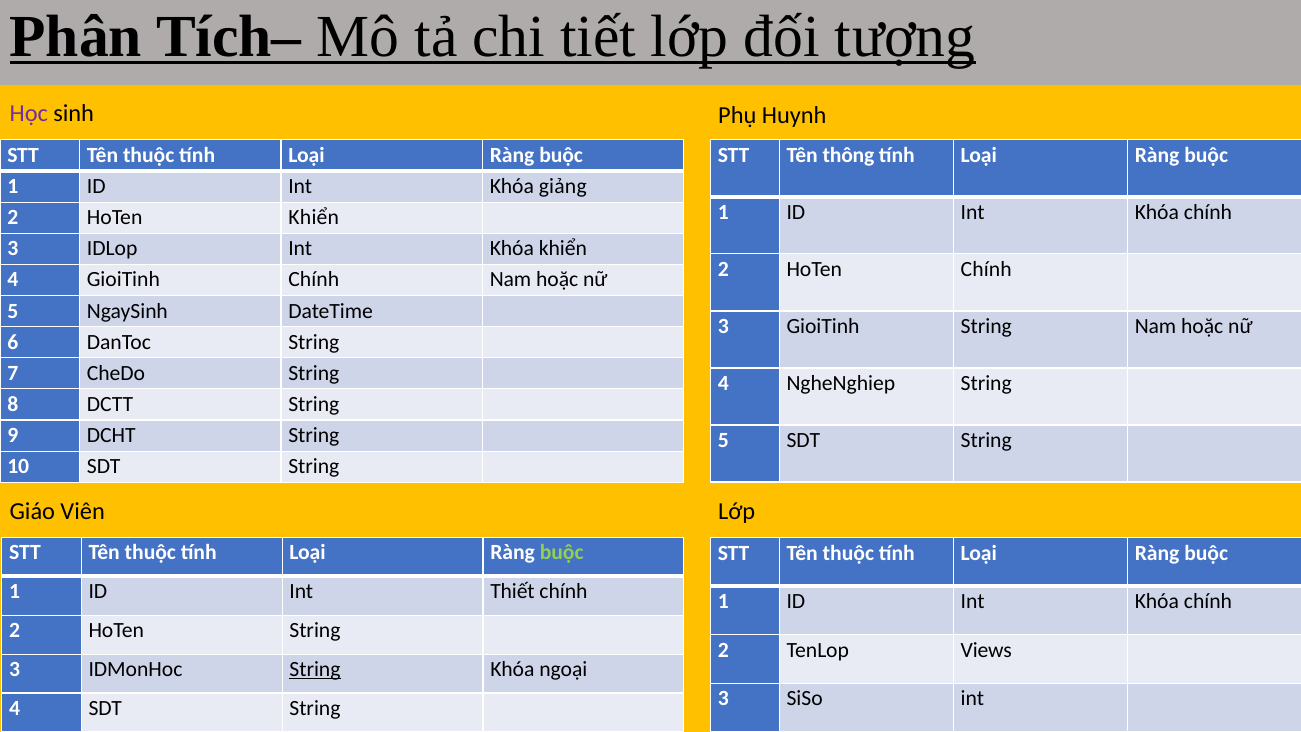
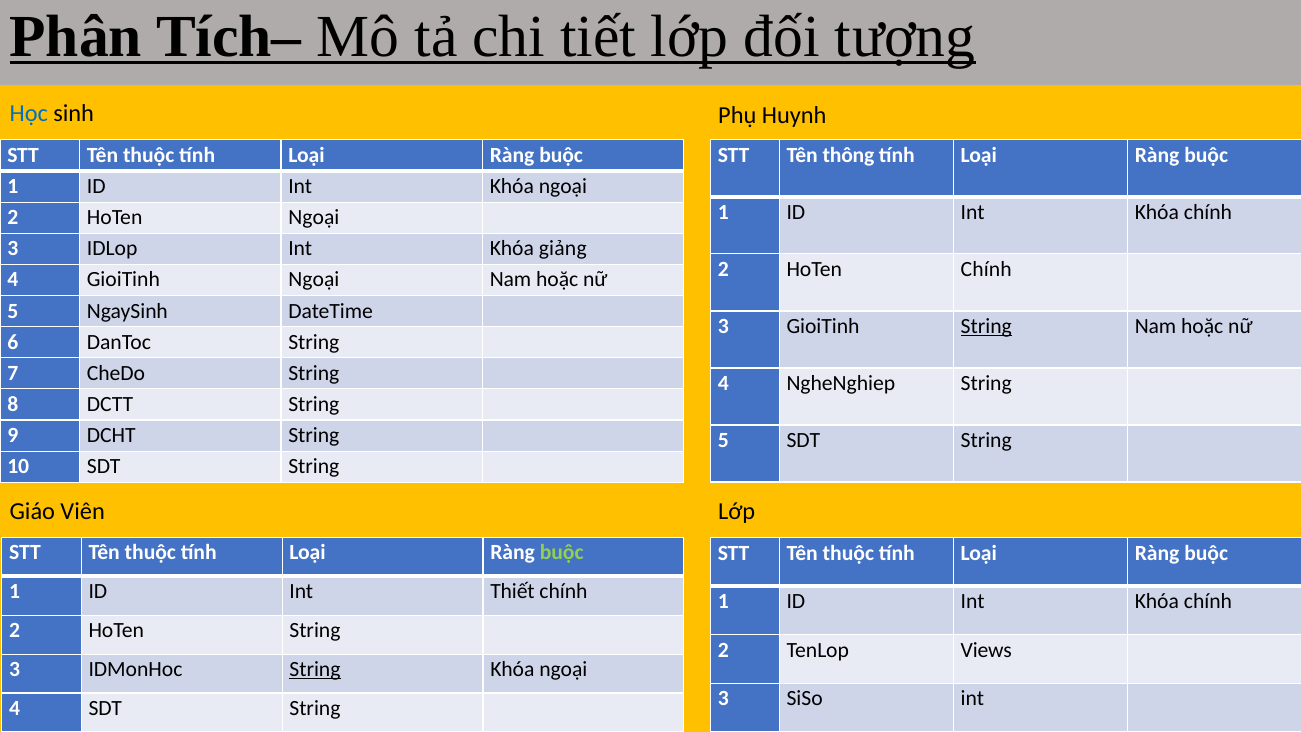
Học colour: purple -> blue (29, 114)
Int Khóa giảng: giảng -> ngoại (563, 186)
HoTen Khiển: Khiển -> Ngoại (314, 217)
Khóa khiển: khiển -> giảng (563, 249)
GioiTinh Chính: Chính -> Ngoại (314, 280)
String underline: none -> present (986, 326)
